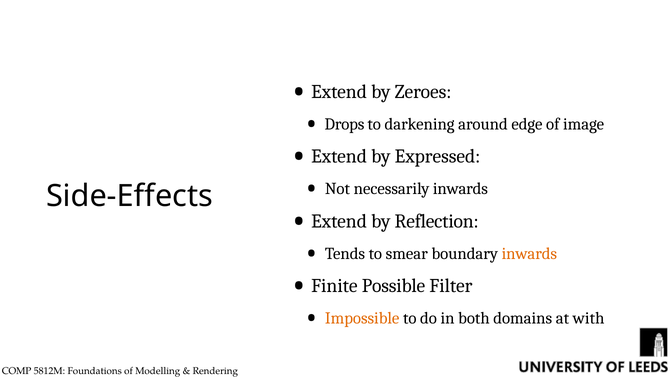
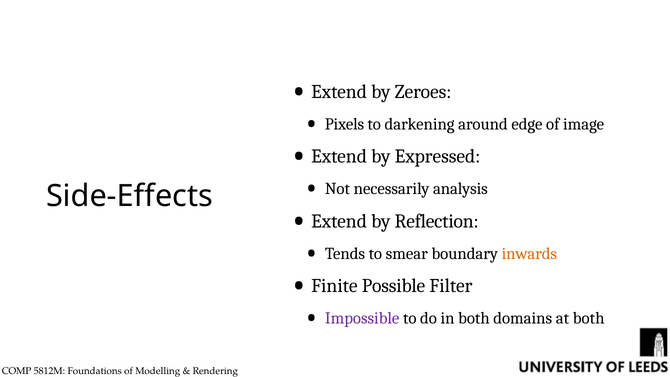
Drops: Drops -> Pixels (344, 124)
necessarily inwards: inwards -> analysis (460, 189)
Impossible colour: orange -> purple (362, 318)
at with: with -> both (589, 318)
